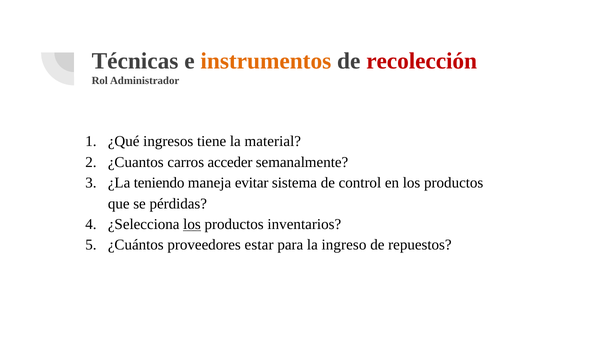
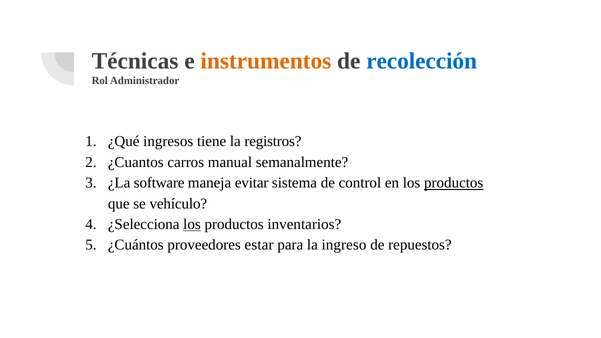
recolección colour: red -> blue (422, 61)
material: material -> registros (273, 141)
acceder: acceder -> manual (230, 162)
teniendo: teniendo -> software (159, 183)
productos underline: none -> present (454, 183)
pérdidas: pérdidas -> vehículo (178, 204)
